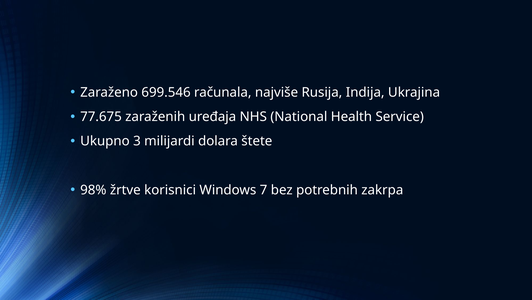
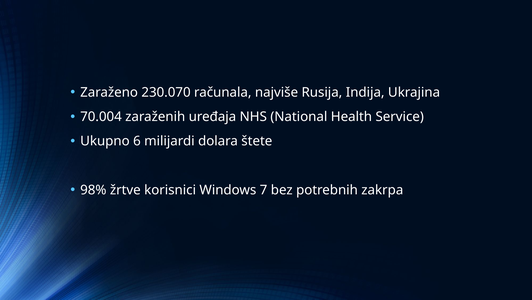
699.546: 699.546 -> 230.070 (166, 92)
77.675: 77.675 -> 70.004 (101, 117)
3: 3 -> 6 (137, 141)
